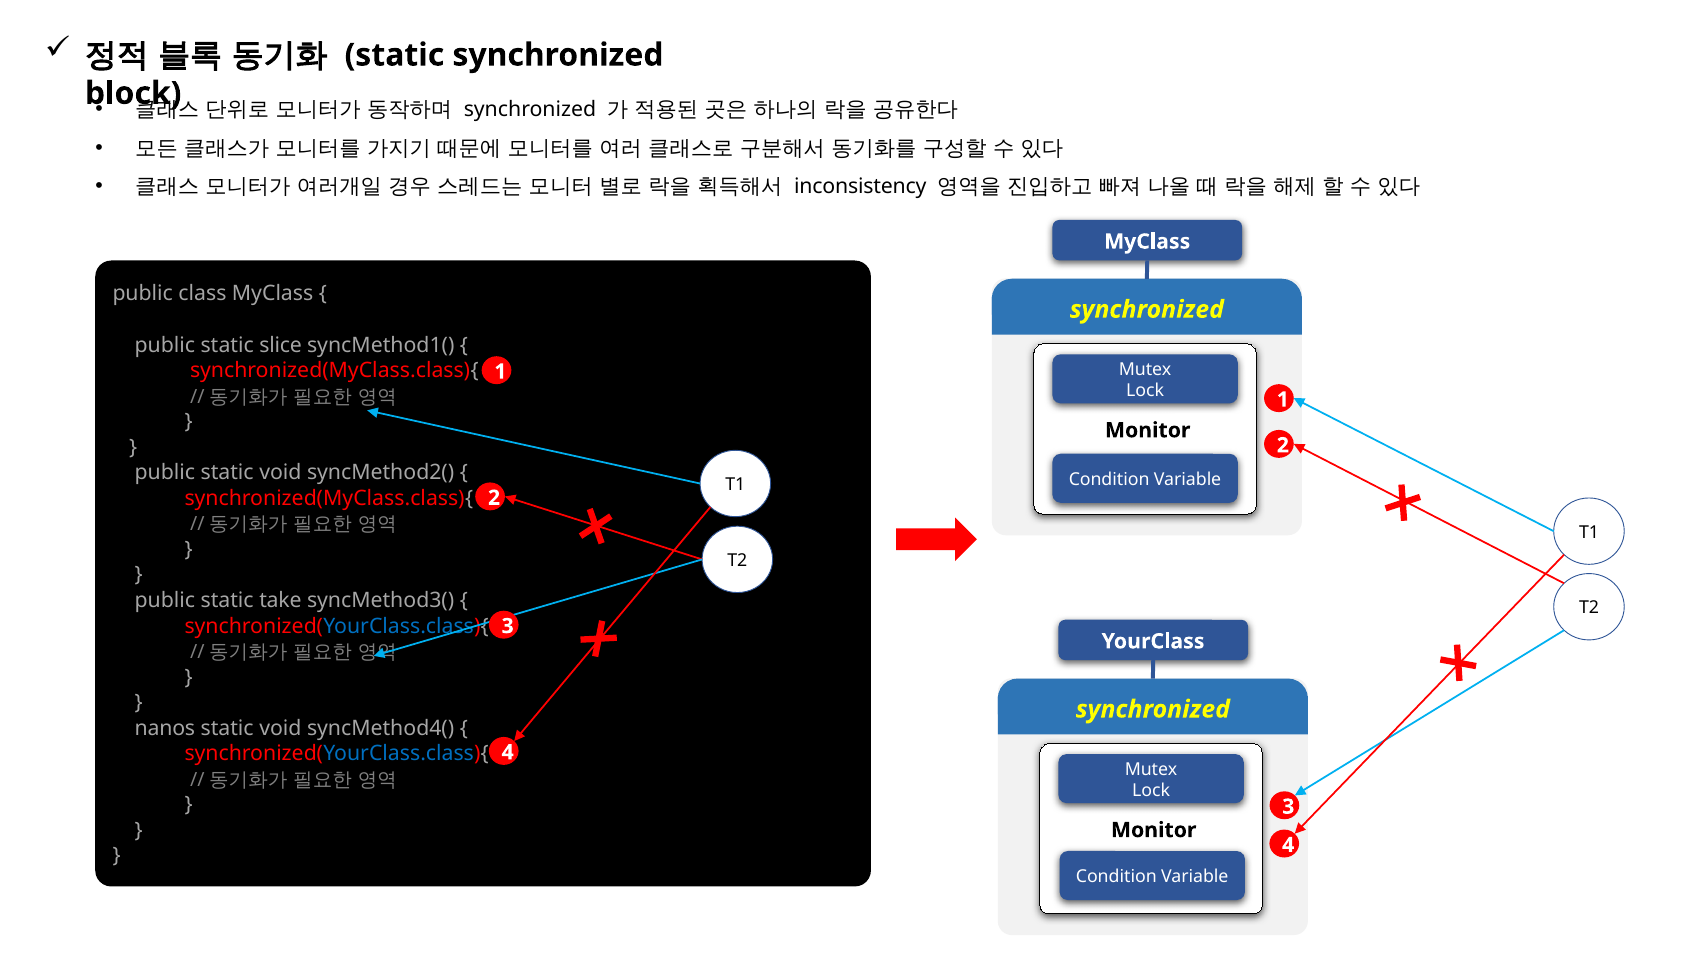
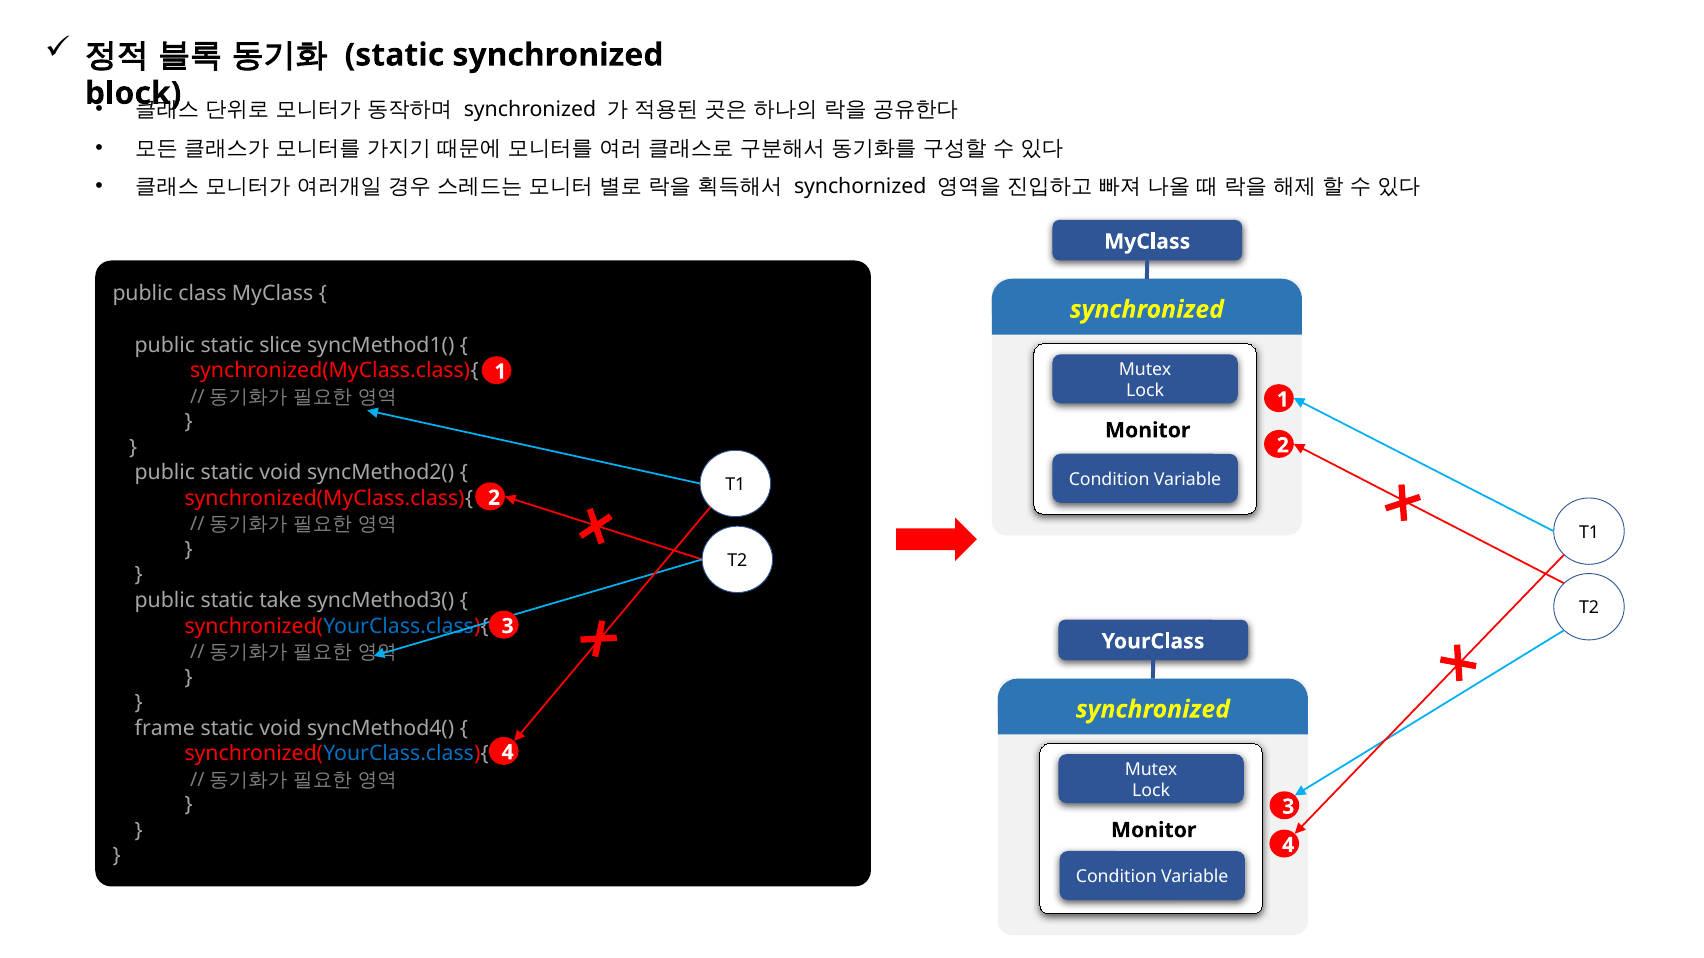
inconsistency: inconsistency -> synchornized (860, 187)
nanos: nanos -> frame (165, 729)
